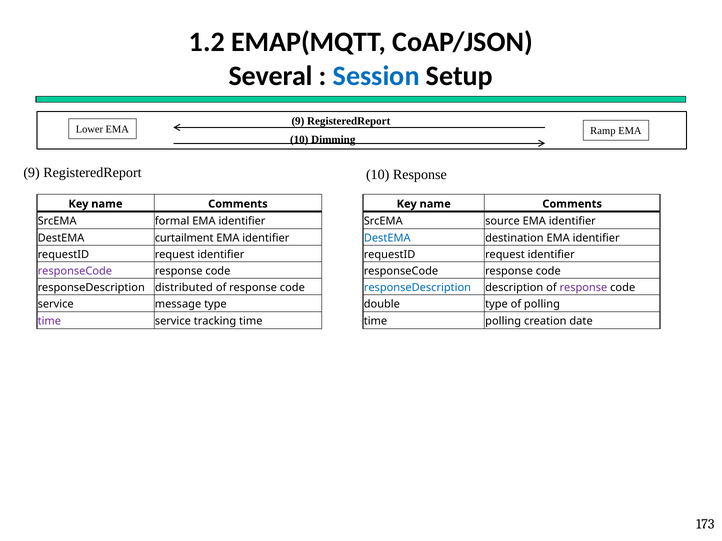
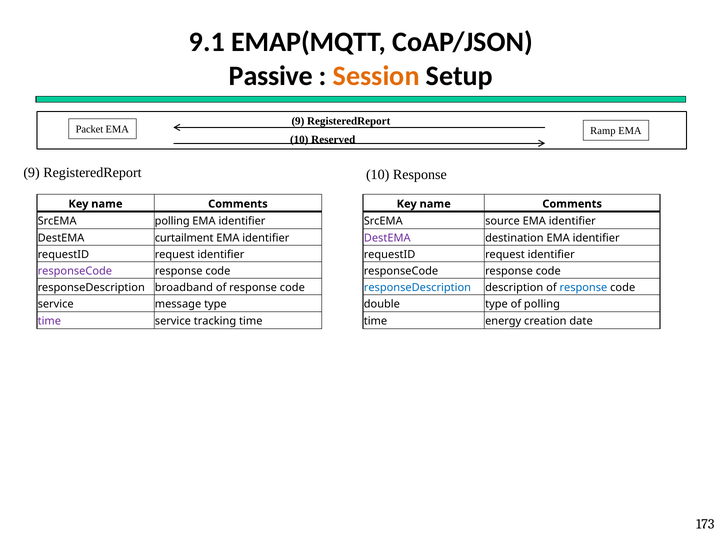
1.2: 1.2 -> 9.1 (207, 42)
Several: Several -> Passive (271, 76)
Session colour: blue -> orange (376, 76)
Lower: Lower -> Packet (89, 130)
Dimming: Dimming -> Reserved (333, 140)
SrcEMA formal: formal -> polling (172, 221)
DestEMA colour: blue -> purple (387, 238)
distributed: distributed -> broadband (184, 288)
response colour: purple -> blue (583, 288)
time polling: polling -> energy (503, 321)
